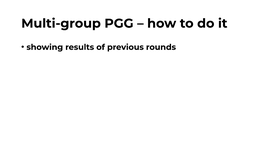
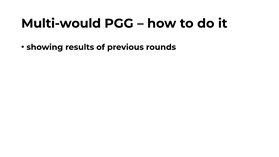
Multi-group: Multi-group -> Multi-would (61, 23)
